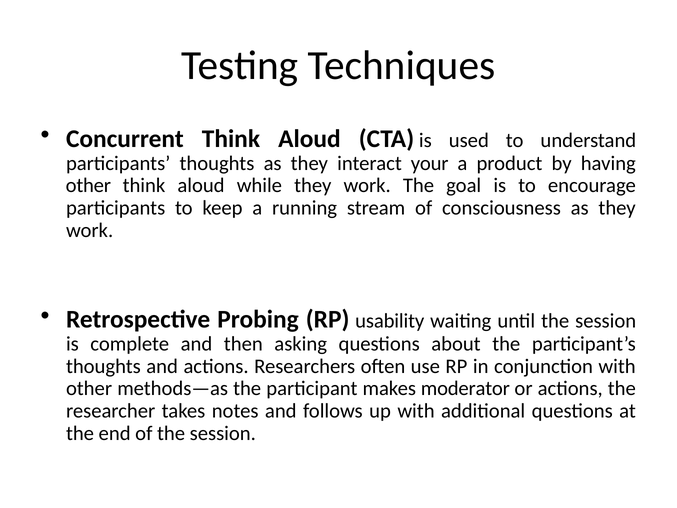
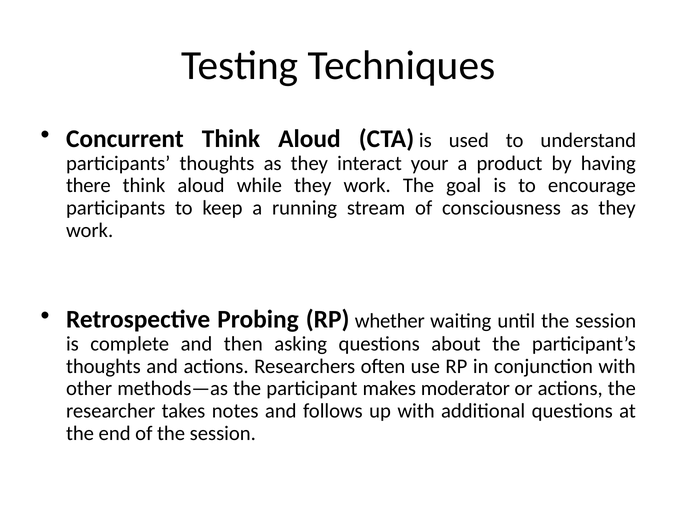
other: other -> there (88, 186)
usability: usability -> whether (390, 321)
